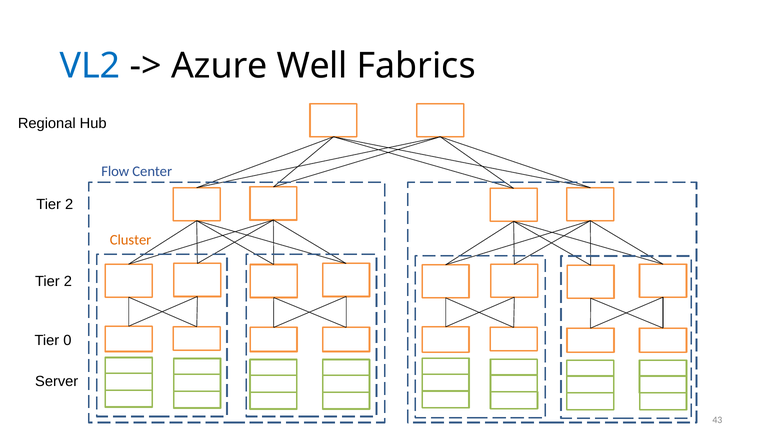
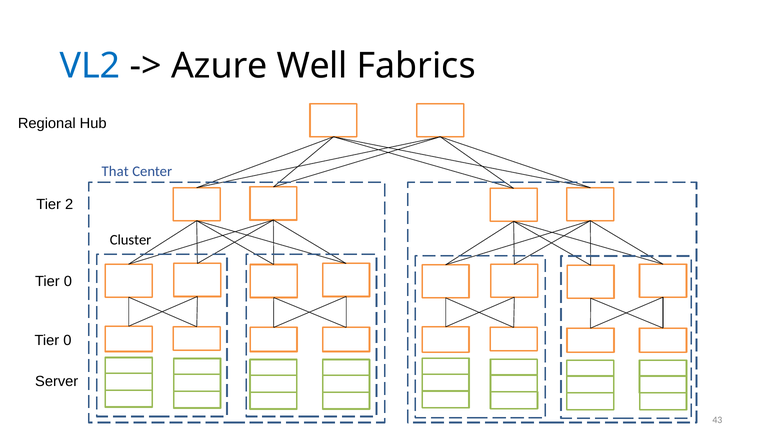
Flow: Flow -> That (115, 171)
Cluster colour: orange -> black (131, 240)
2: 2 -> 0 (68, 281)
